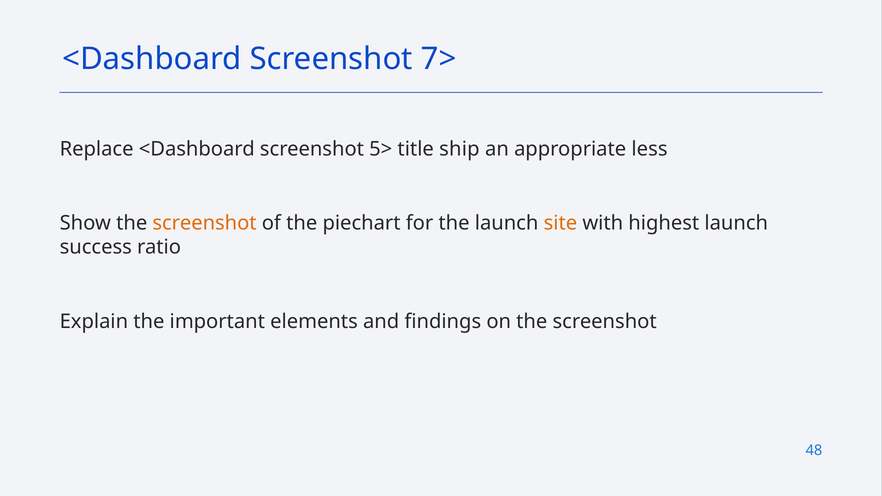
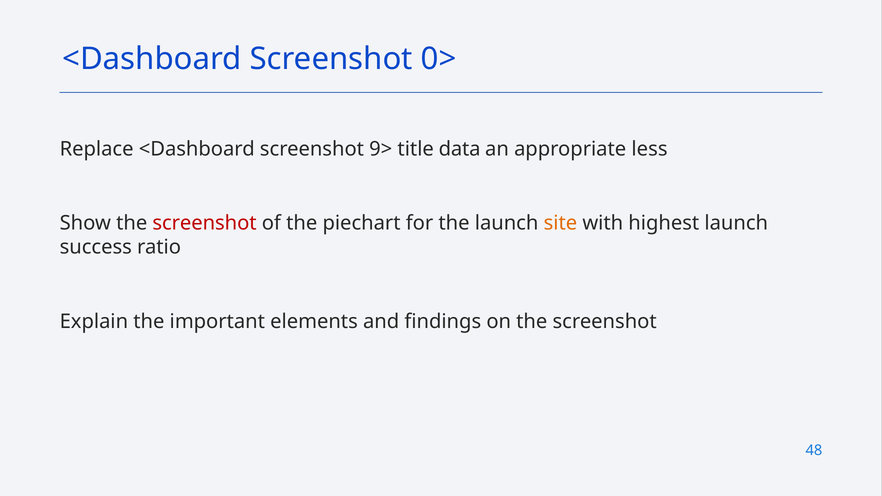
7>: 7> -> 0> (439, 59)
5>: 5> -> 9> (381, 149)
ship: ship -> data (460, 149)
screenshot colour: orange -> red (205, 223)
